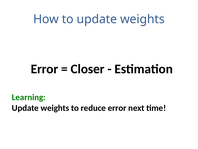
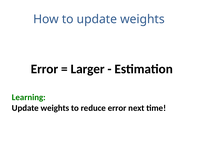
Closer: Closer -> Larger (88, 69)
